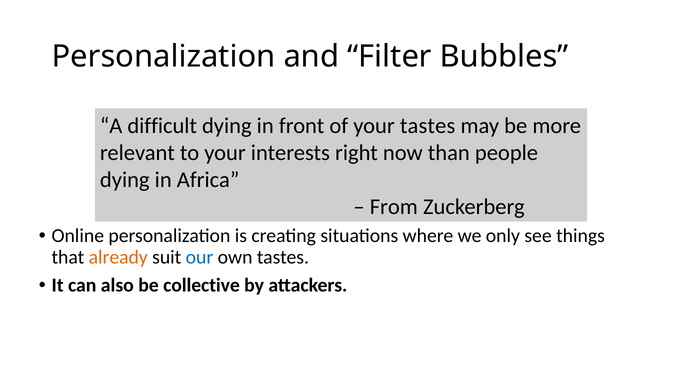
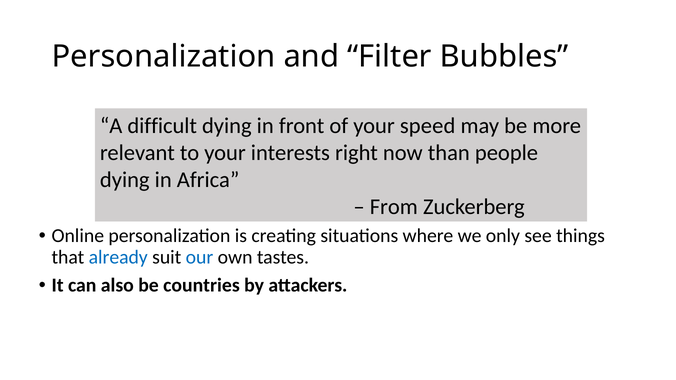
your tastes: tastes -> speed (428, 126)
already colour: orange -> blue (118, 257)
collective: collective -> countries (201, 286)
